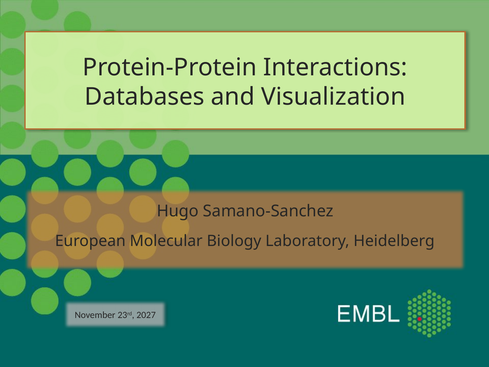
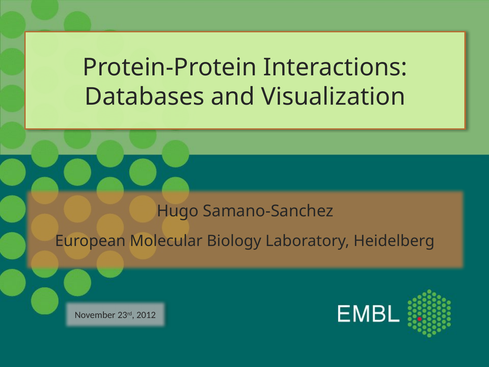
2027: 2027 -> 2012 (146, 315)
